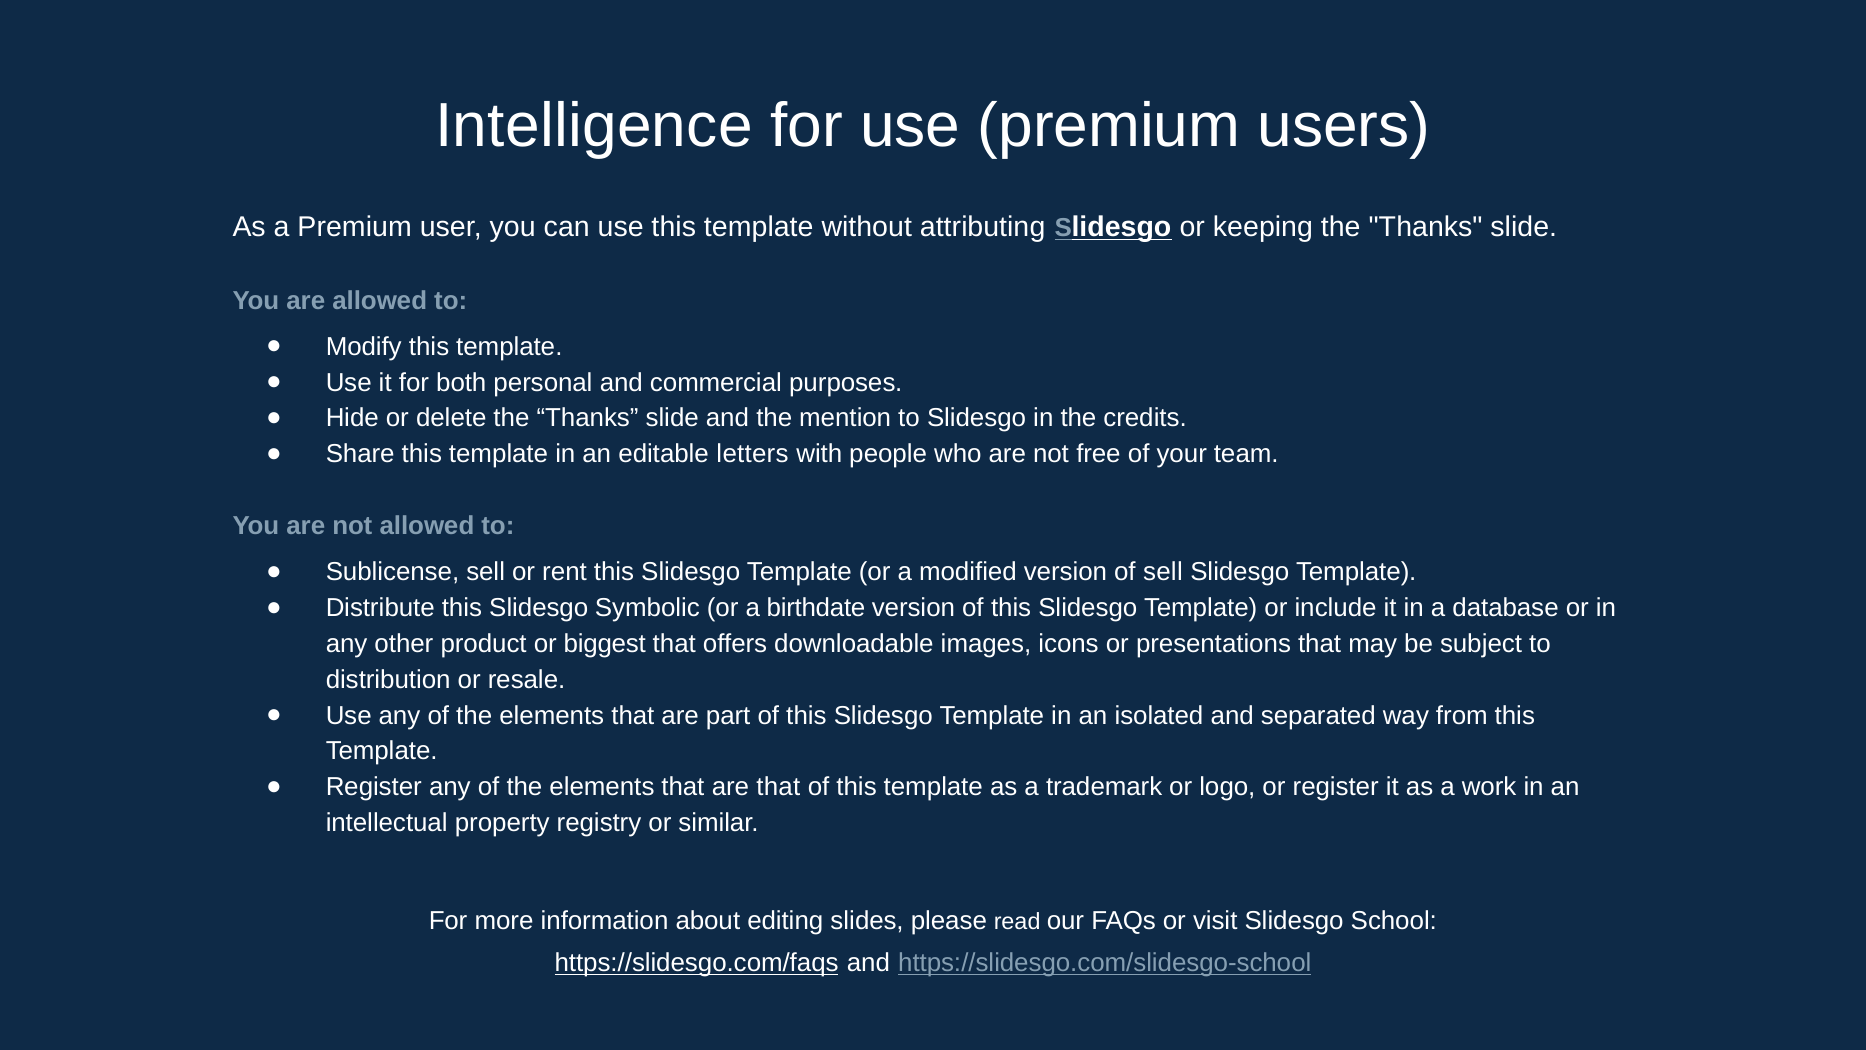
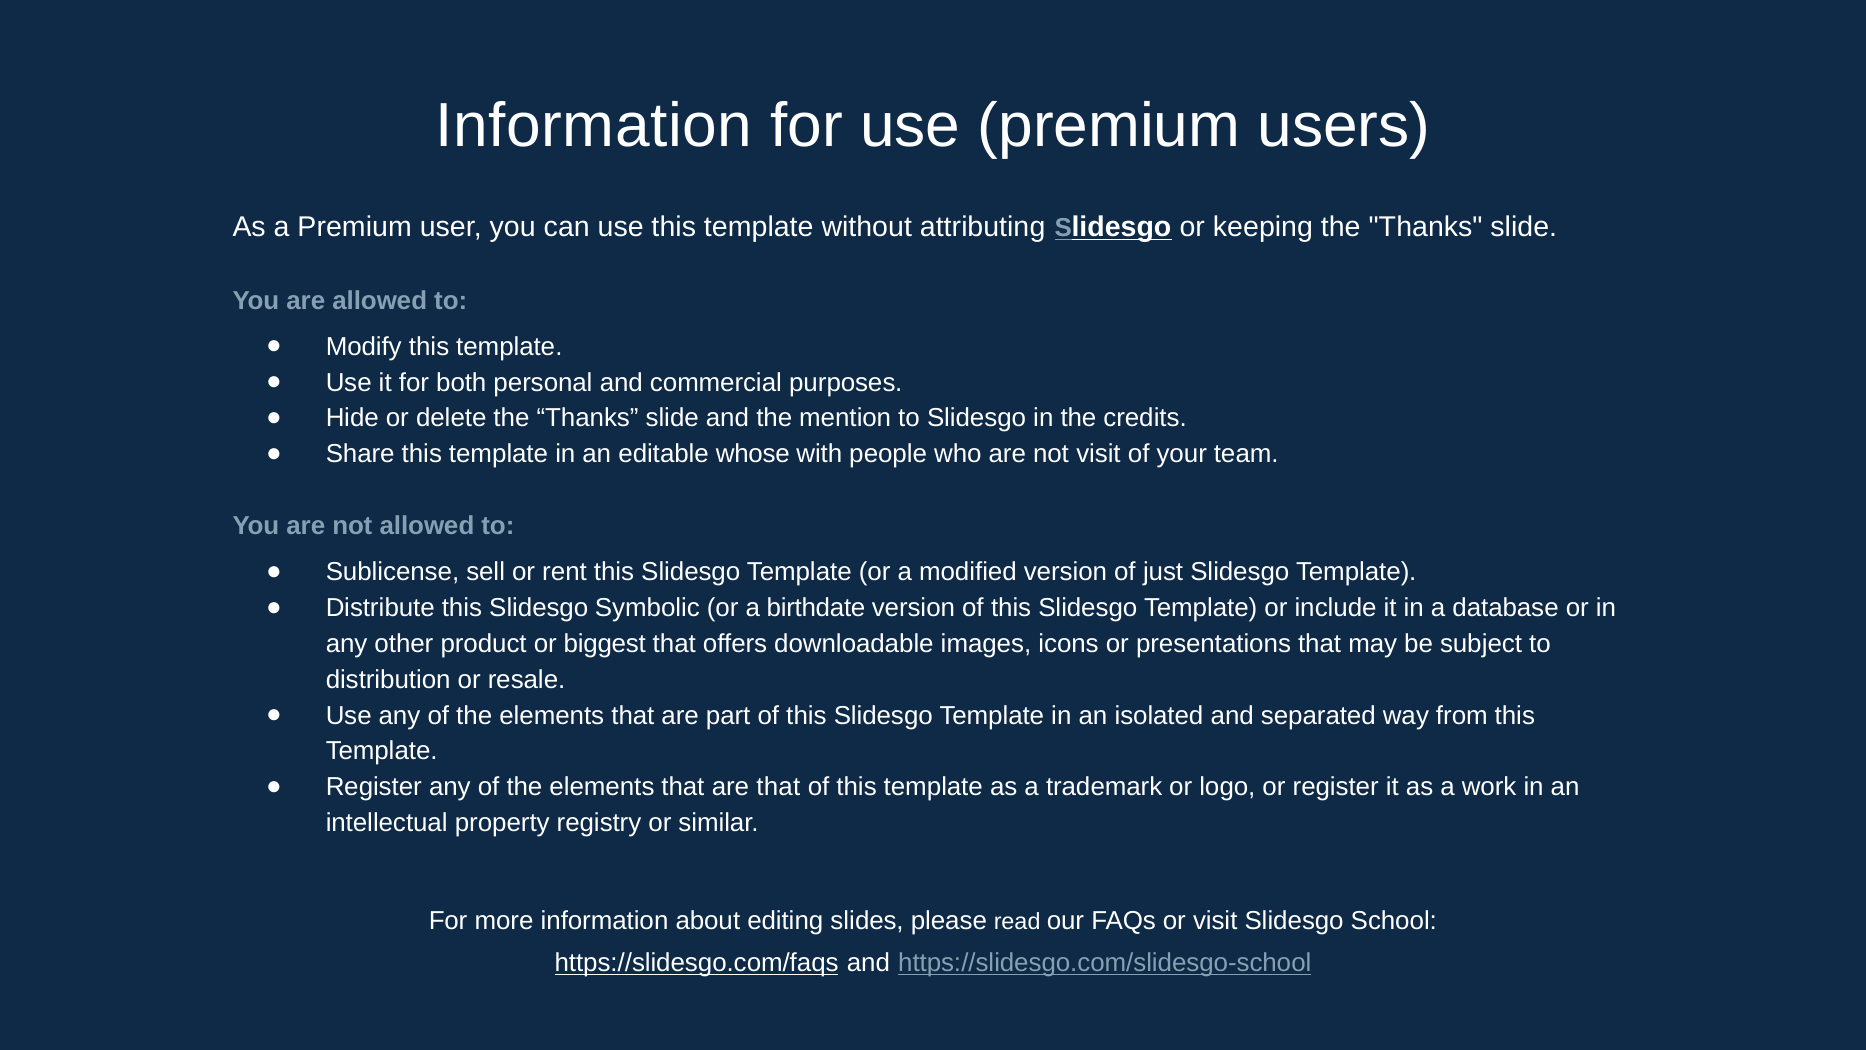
Intelligence: Intelligence -> Information (594, 126)
letters: letters -> whose (753, 454)
not free: free -> visit (1098, 454)
of sell: sell -> just (1163, 572)
